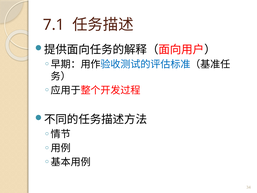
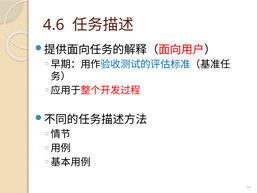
7.1: 7.1 -> 4.6 (54, 25)
